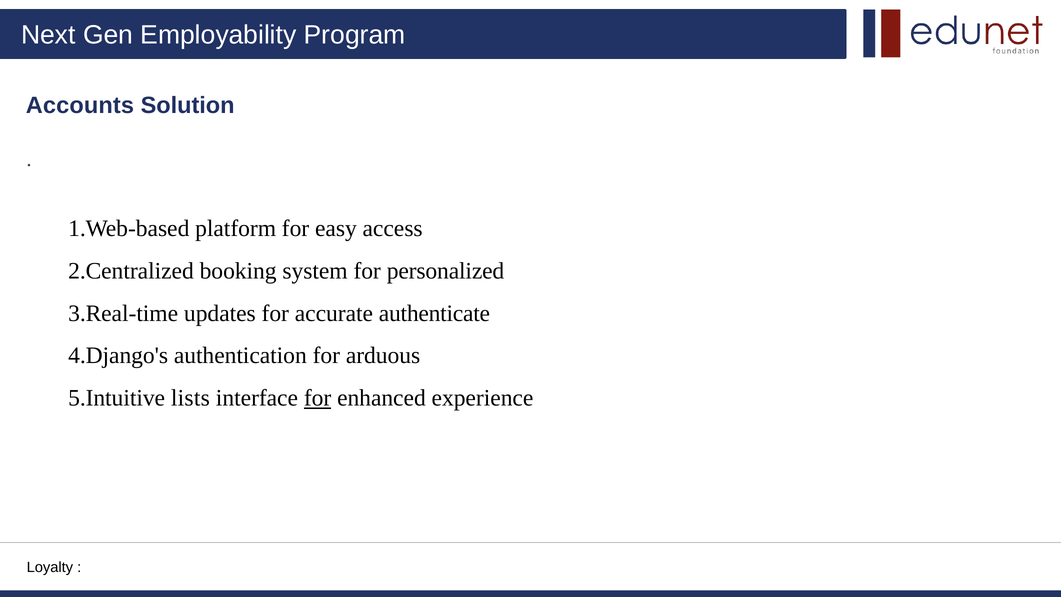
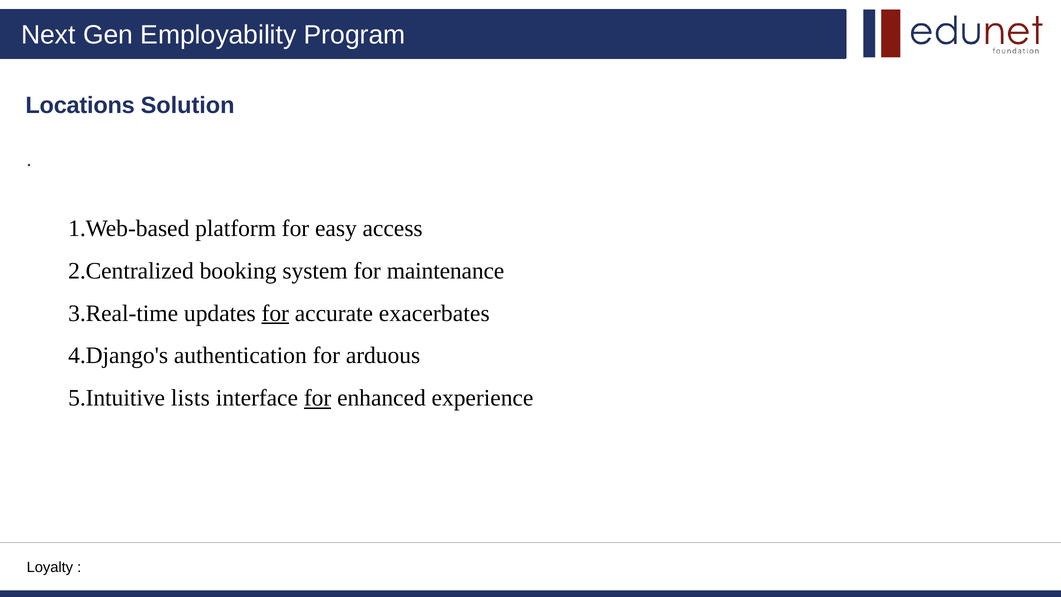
Accounts: Accounts -> Locations (80, 106)
personalized: personalized -> maintenance (446, 271)
for underline: none -> present (275, 313)
authenticate: authenticate -> exacerbates (434, 313)
